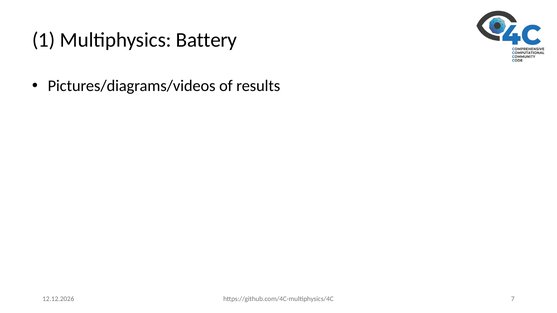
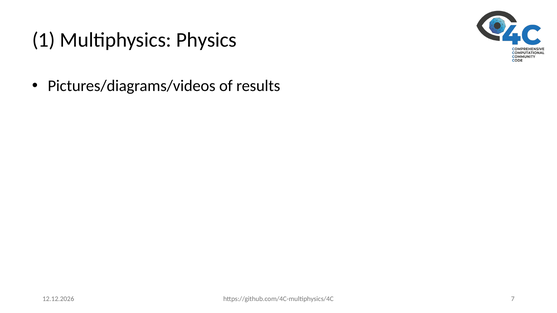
Battery: Battery -> Physics (206, 40)
